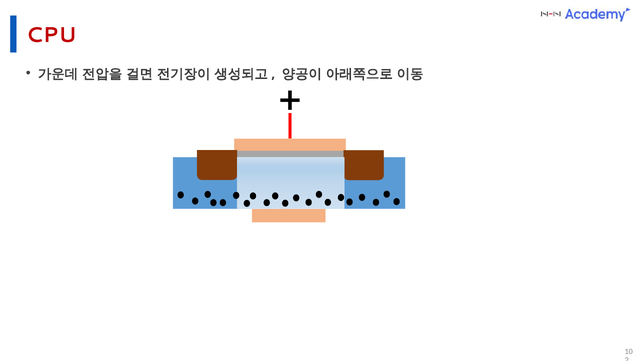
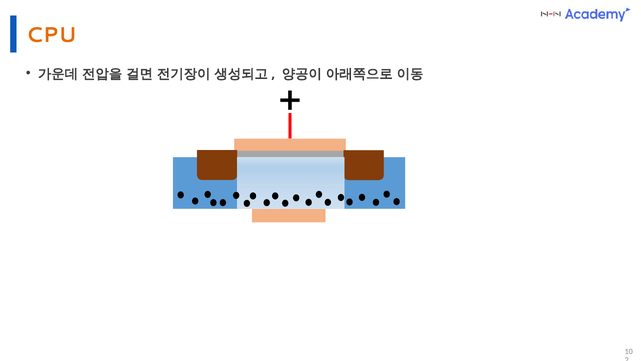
CPU colour: red -> orange (51, 35)
